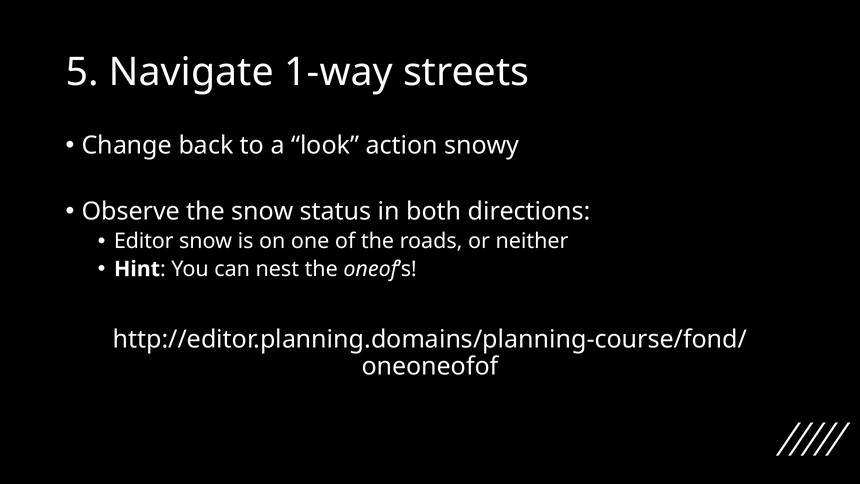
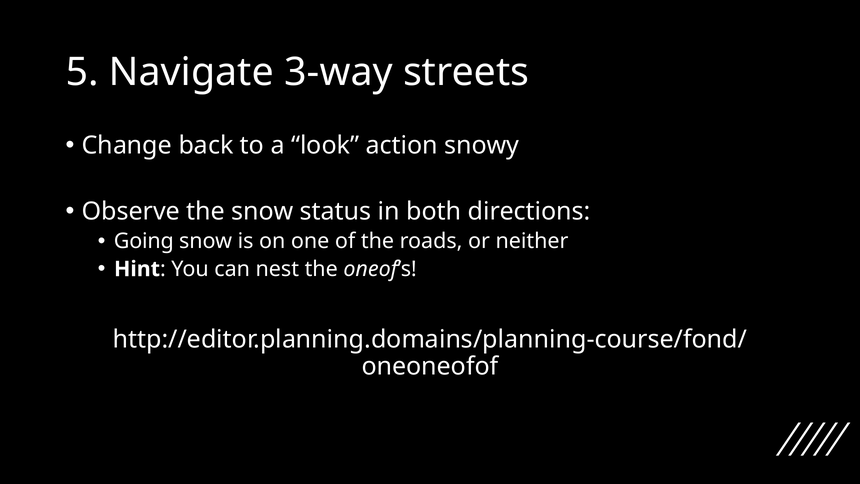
1-way: 1-way -> 3-way (339, 72)
Editor: Editor -> Going (144, 241)
